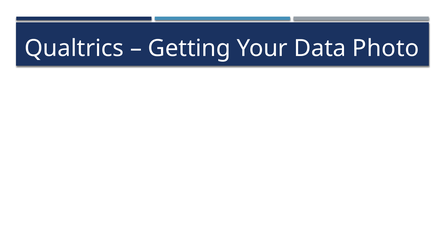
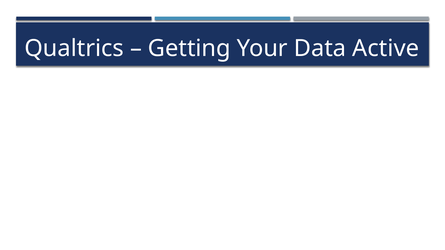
Photo: Photo -> Active (386, 48)
